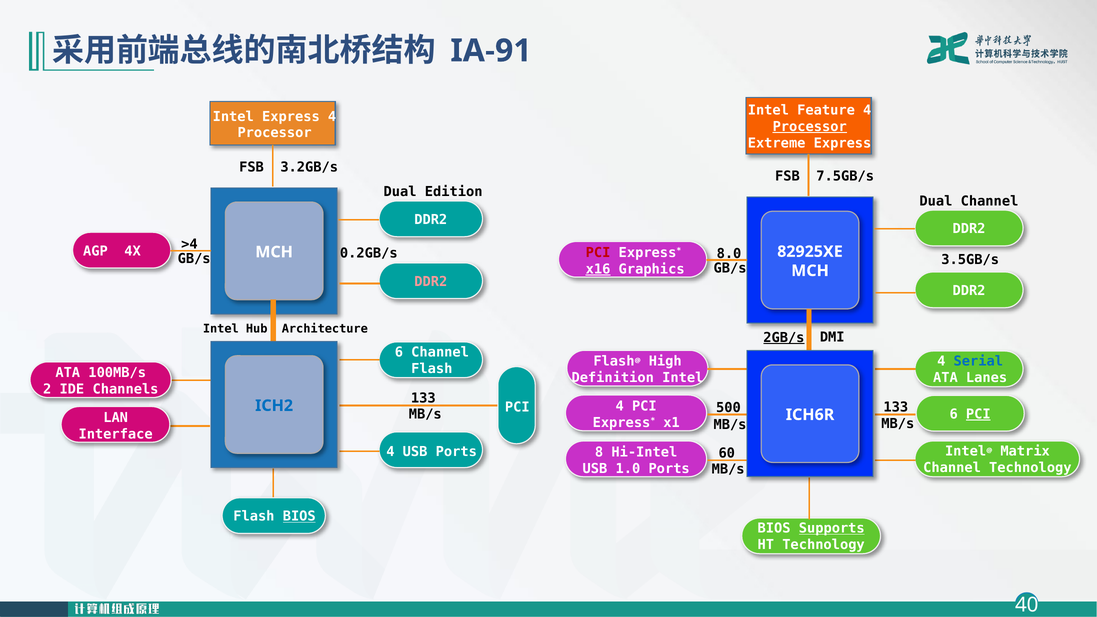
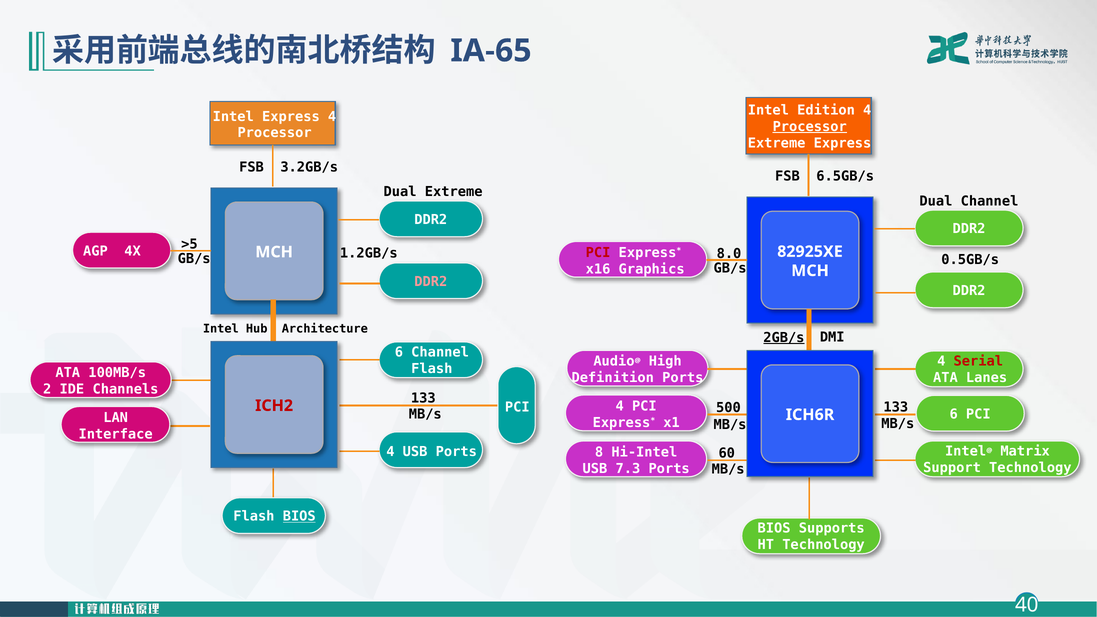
IA-91: IA-91 -> IA-65 (491, 51)
Feature: Feature -> Edition (826, 110)
7.5GB/s: 7.5GB/s -> 6.5GB/s (845, 176)
Dual Edition: Edition -> Extreme (454, 192)
>4: >4 -> >5 (189, 244)
0.2GB/s: 0.2GB/s -> 1.2GB/s (369, 253)
3.5GB/s: 3.5GB/s -> 0.5GB/s (970, 260)
x16 underline: present -> none (598, 269)
Flash: Flash -> Audio (614, 362)
Serial colour: blue -> red (978, 362)
Definition Intel: Intel -> Ports (683, 378)
ICH2 colour: blue -> red (274, 406)
PCI underline: present -> none (978, 414)
Channel: Channel -> Support (952, 468)
1.0: 1.0 -> 7.3 (628, 469)
Supports underline: present -> none (832, 528)
